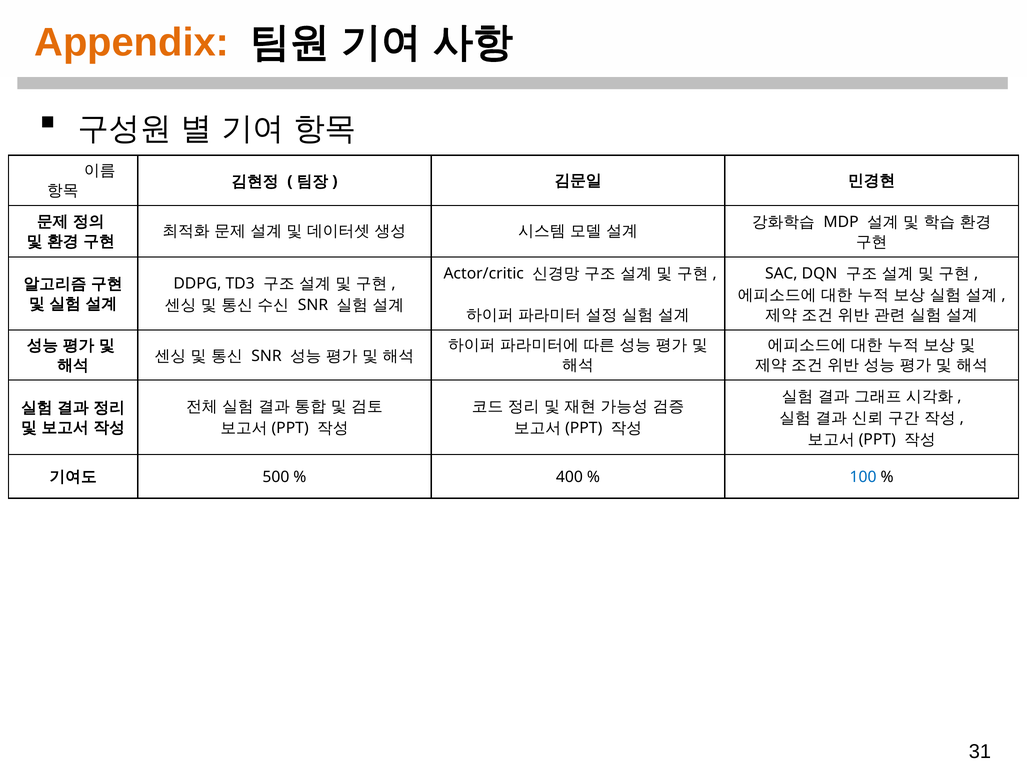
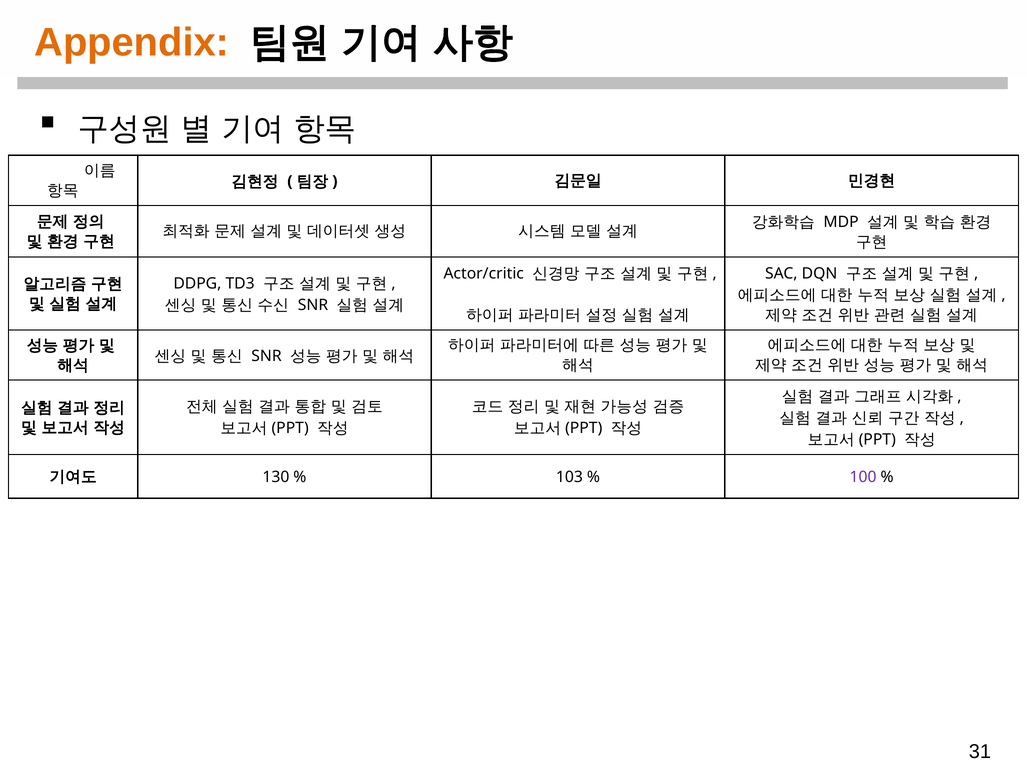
500: 500 -> 130 (276, 477)
400: 400 -> 103 (569, 477)
100 colour: blue -> purple (863, 477)
